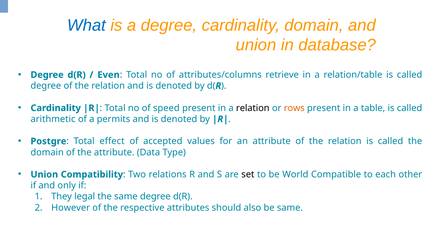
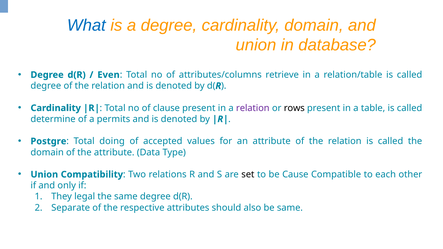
speed: speed -> clause (166, 108)
relation colour: black -> purple (253, 108)
rows colour: orange -> black (294, 108)
arithmetic: arithmetic -> determine (53, 119)
effect: effect -> doing (112, 141)
World: World -> Cause (295, 175)
However: However -> Separate (71, 208)
